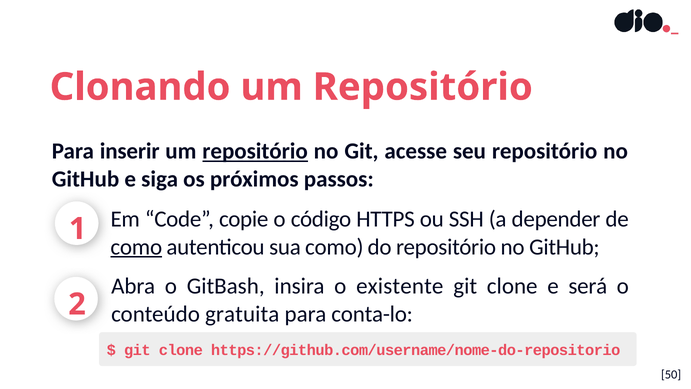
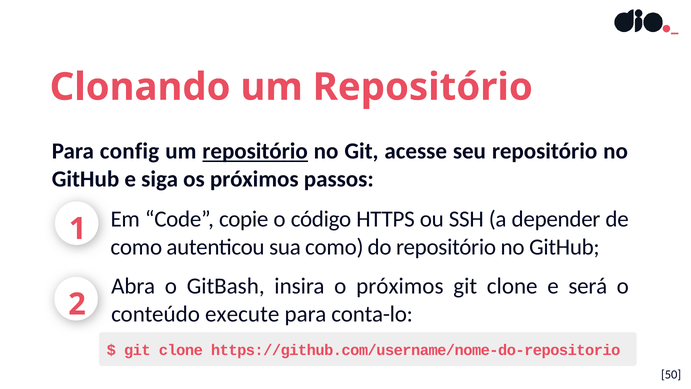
inserir: inserir -> config (130, 151)
como underline: present -> none (136, 247)
o existente: existente -> próximos (400, 286)
gratuita: gratuita -> execute (242, 314)
